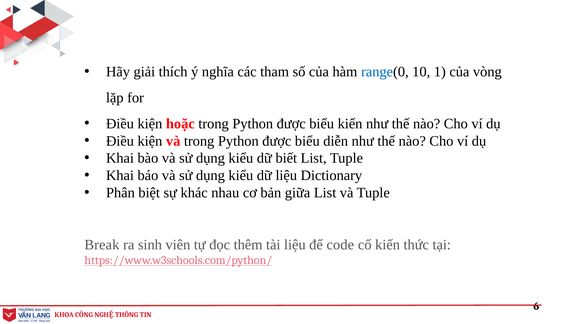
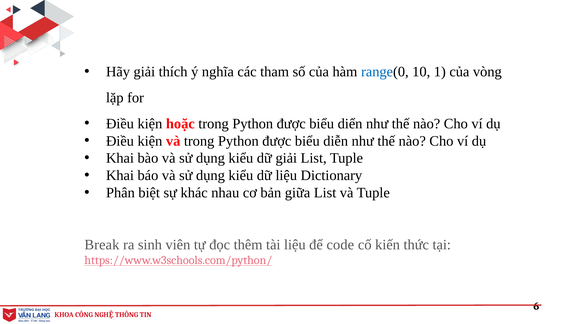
biểu kiến: kiến -> diển (350, 124)
dữ biết: biết -> giải (286, 158)
